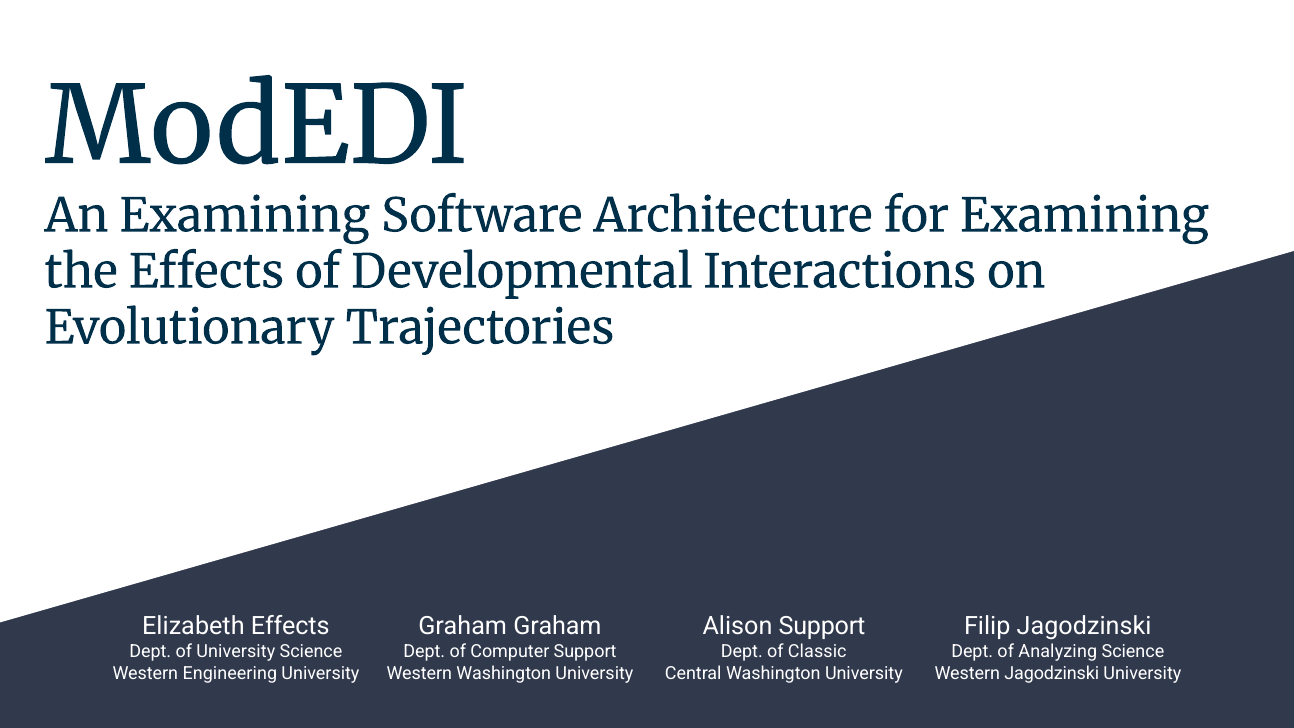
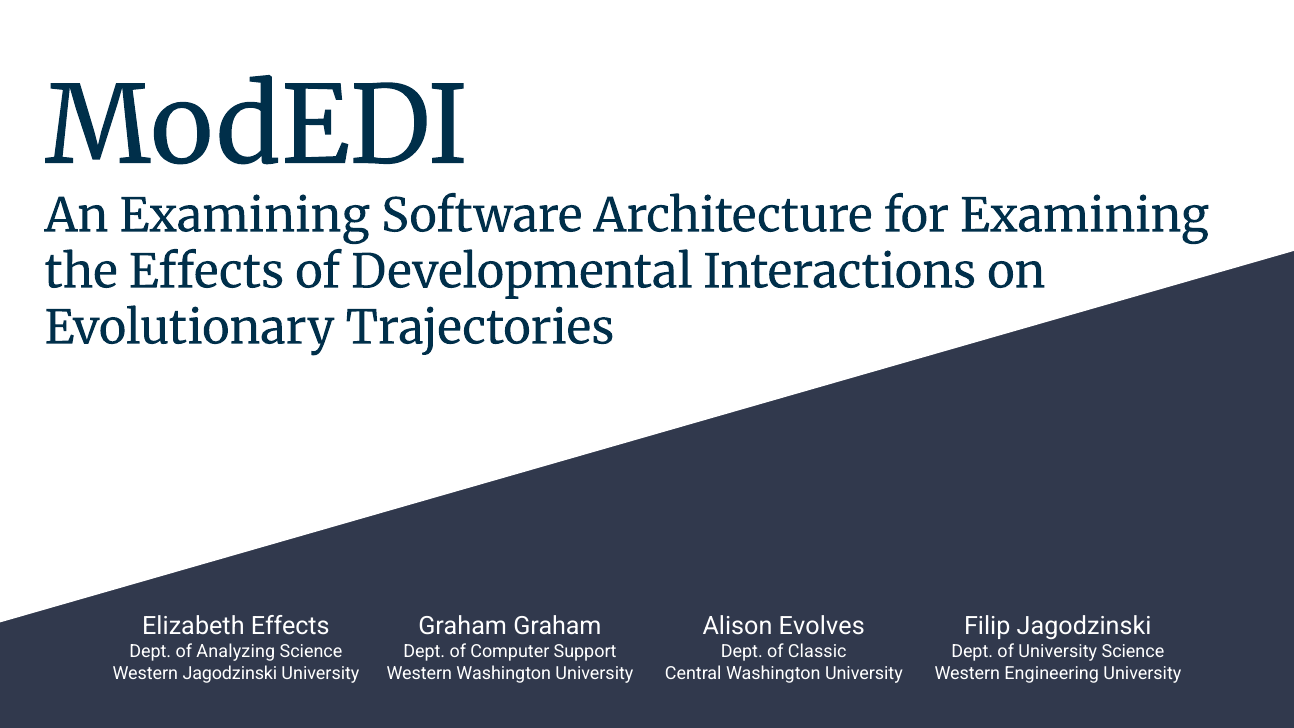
Alison Support: Support -> Evolves (822, 626)
of University: University -> Analyzing (236, 652)
of Analyzing: Analyzing -> University (1058, 652)
Western Jagodzinski: Jagodzinski -> Engineering (1052, 673)
Western Engineering: Engineering -> Jagodzinski (230, 674)
